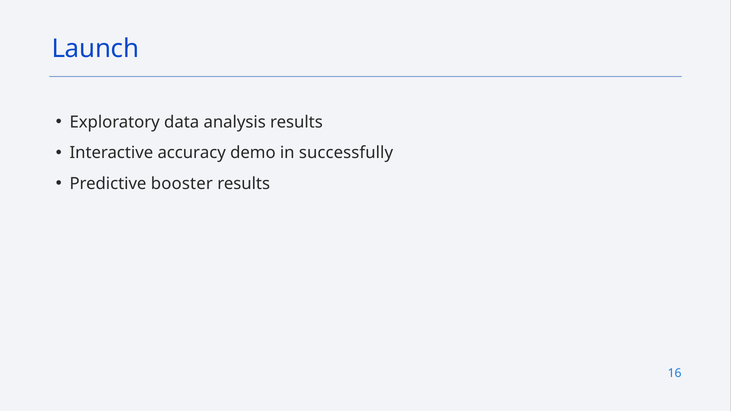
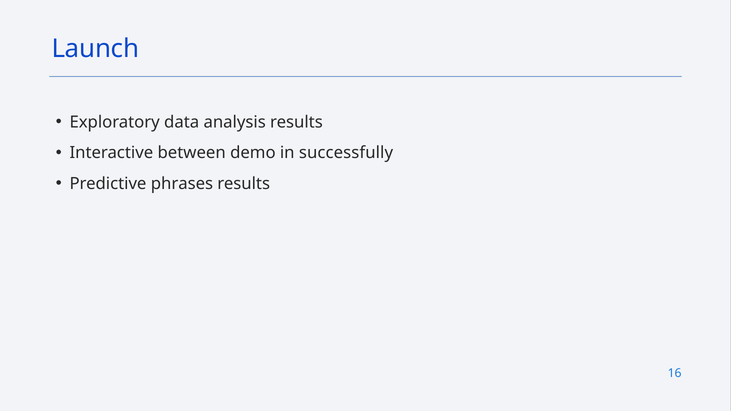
accuracy: accuracy -> between (192, 153)
booster: booster -> phrases (182, 184)
